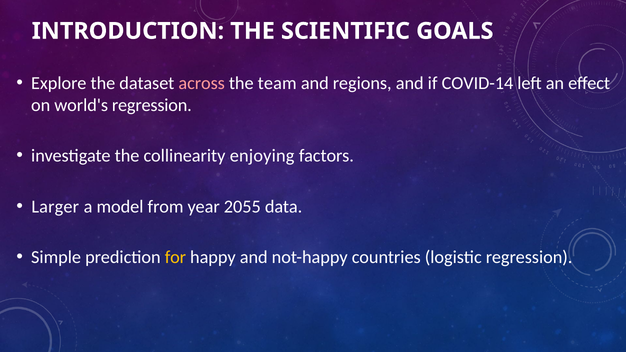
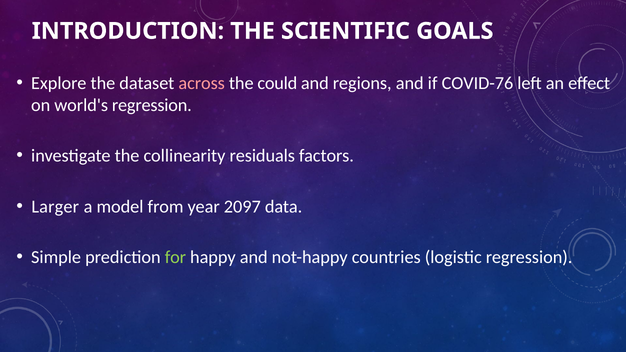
team: team -> could (277, 83)
COVID-14: COVID-14 -> COVID-76 (477, 83)
enjoying: enjoying -> residuals (262, 156)
2055: 2055 -> 2097 (242, 207)
for colour: yellow -> light green (175, 257)
